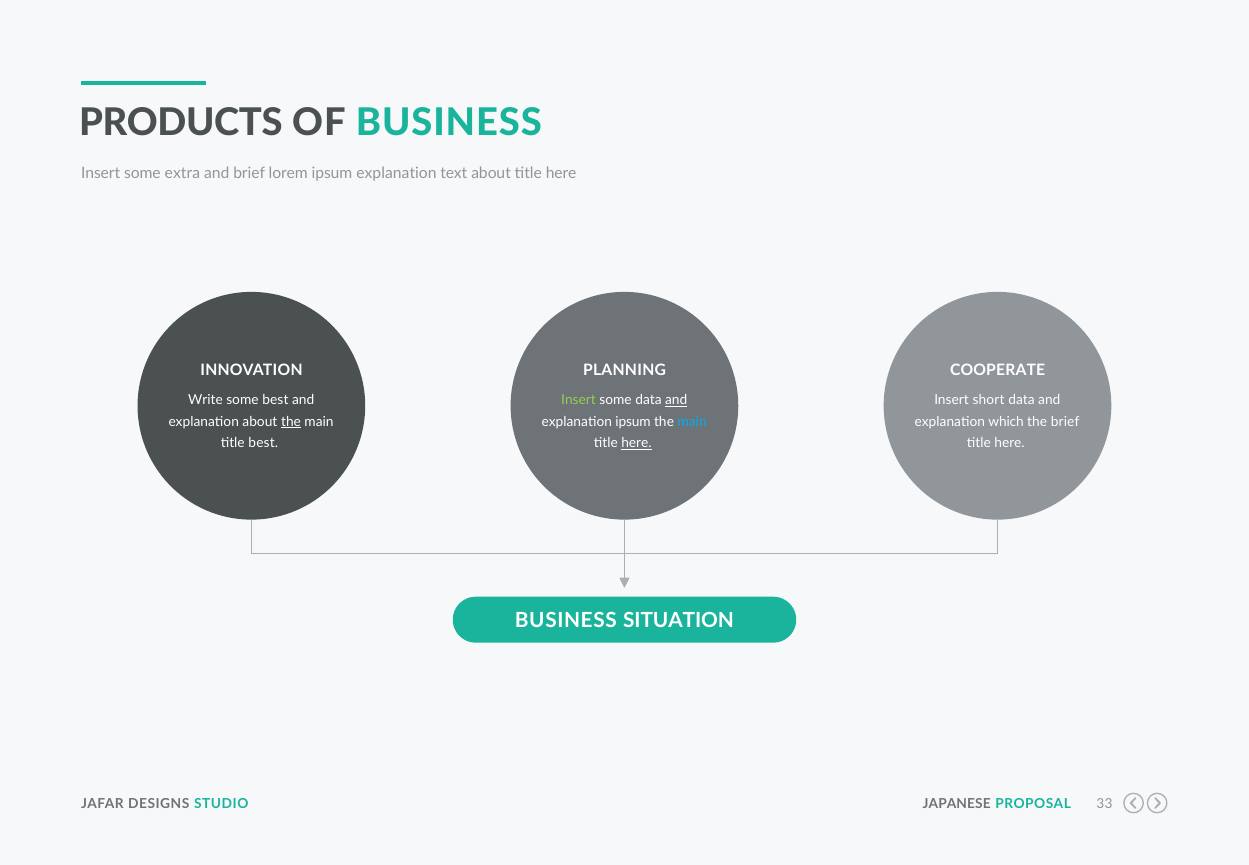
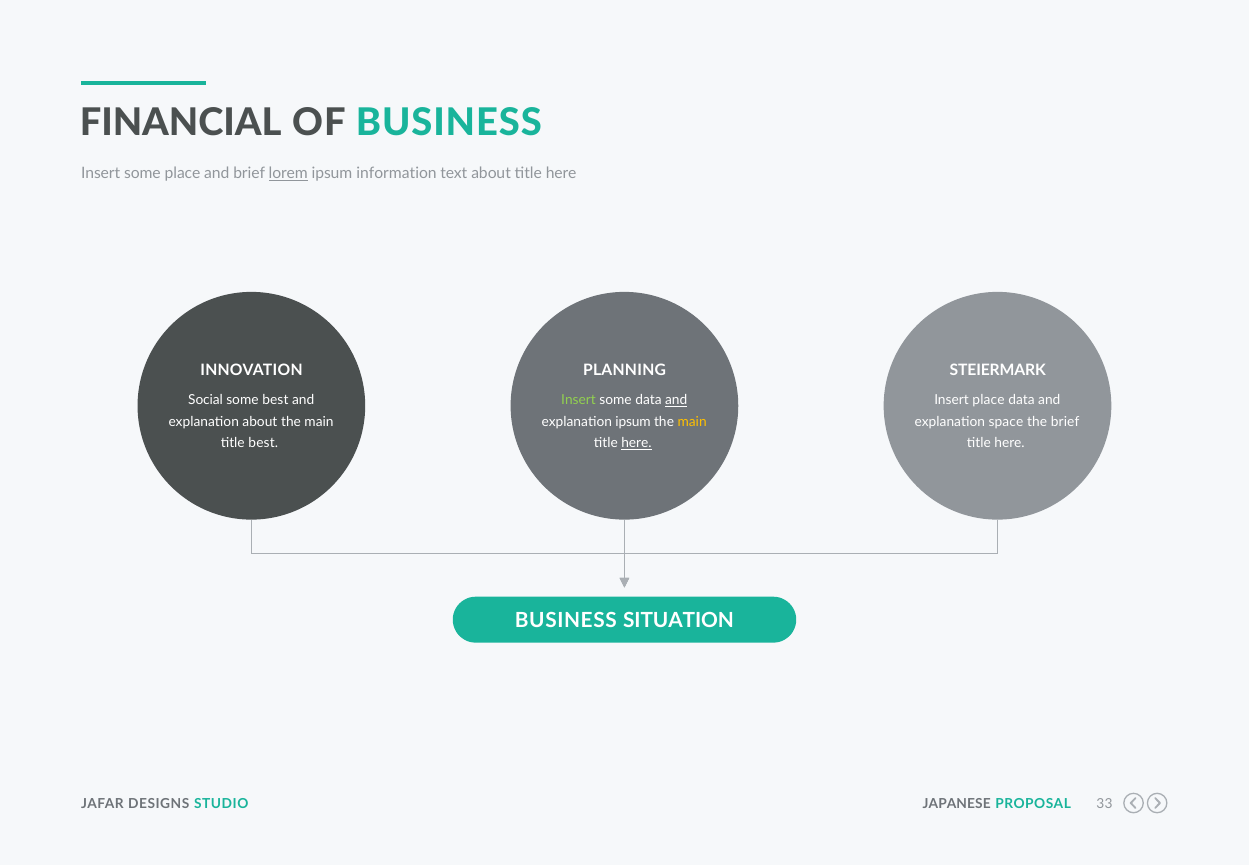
PRODUCTS: PRODUCTS -> FINANCIAL (181, 122)
some extra: extra -> place (183, 174)
lorem underline: none -> present (288, 174)
ipsum explanation: explanation -> information (396, 174)
COOPERATE: COOPERATE -> STEIERMARK (998, 370)
Write: Write -> Social (206, 400)
Insert short: short -> place (989, 400)
the underline: present -> none (291, 422)
main colour: light blue -> yellow (692, 422)
which: which -> space (1006, 422)
